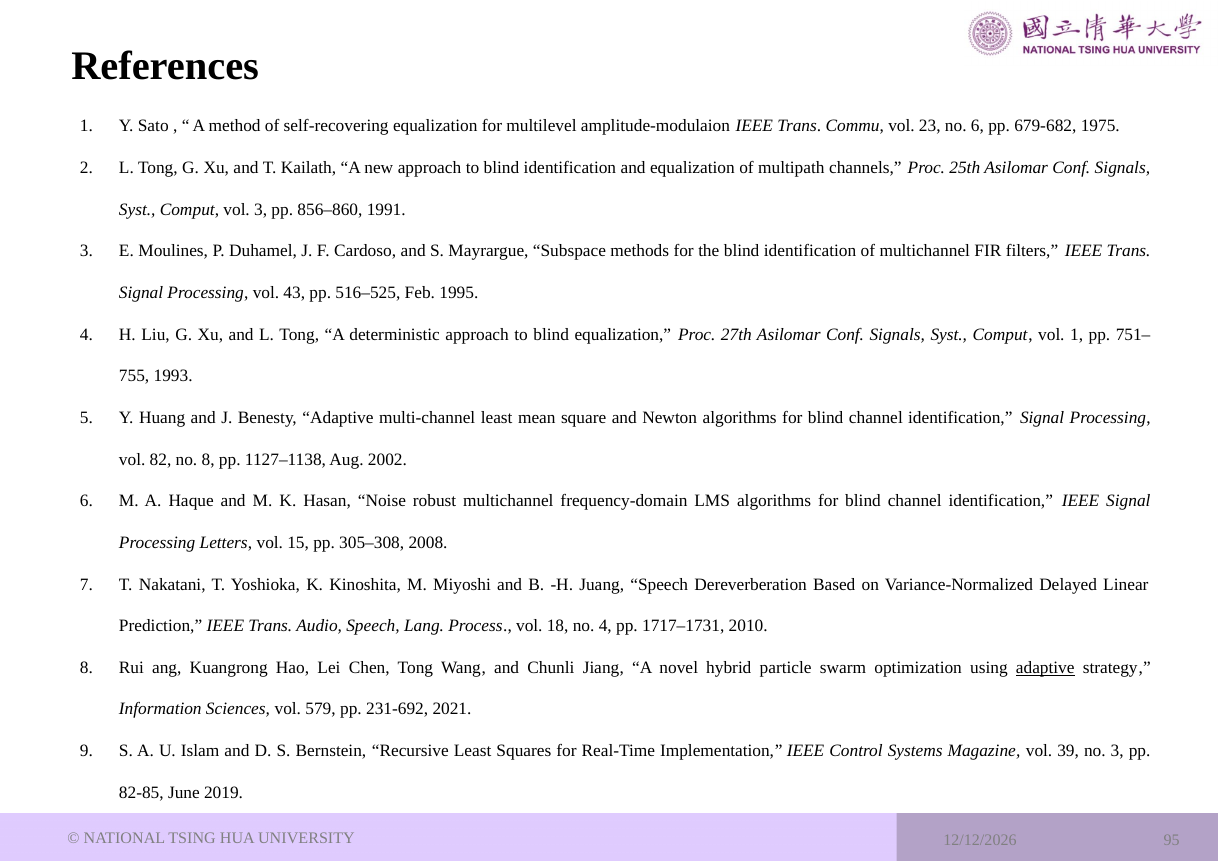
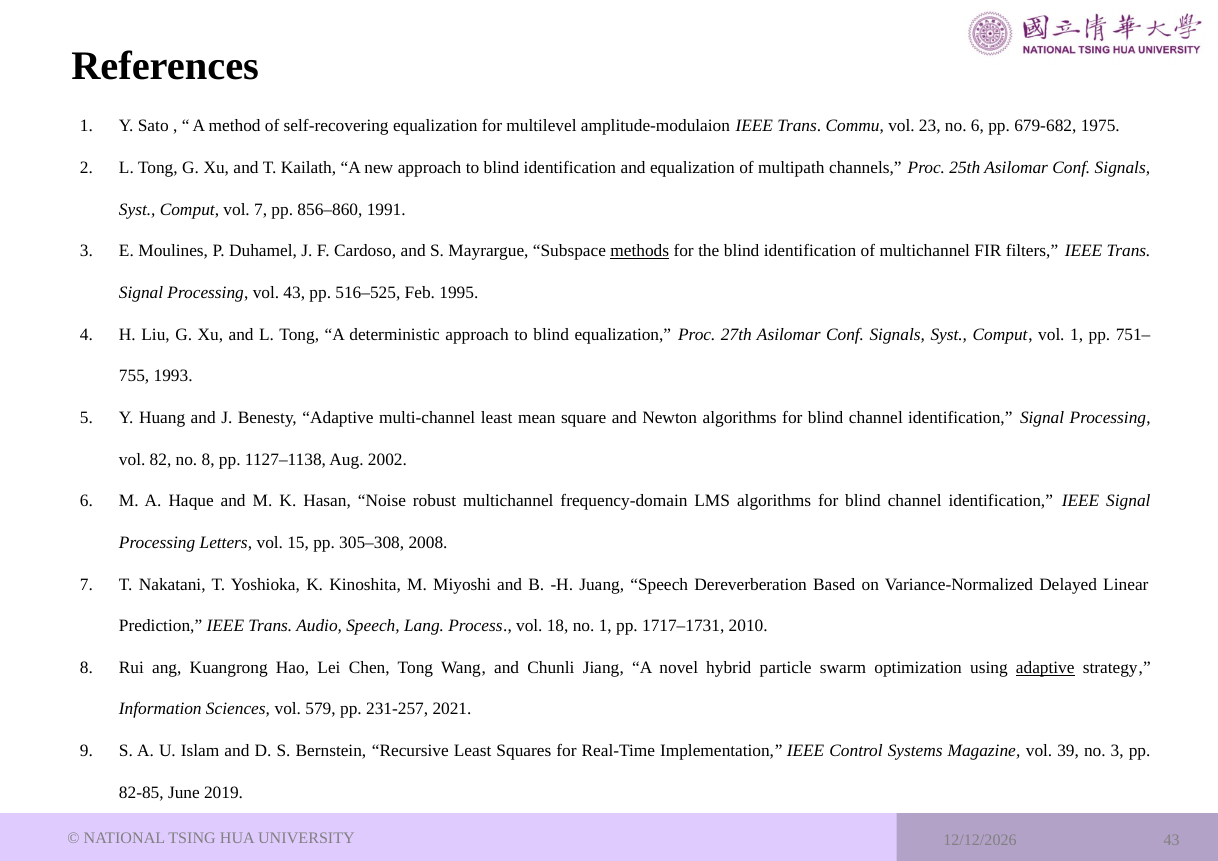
vol 3: 3 -> 7 (261, 210)
methods underline: none -> present (640, 251)
no 4: 4 -> 1 (605, 626)
231-692: 231-692 -> 231-257 (397, 709)
UNIVERSITY 95: 95 -> 43 (1172, 841)
